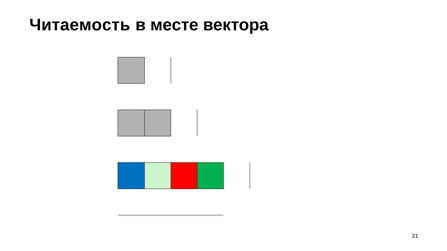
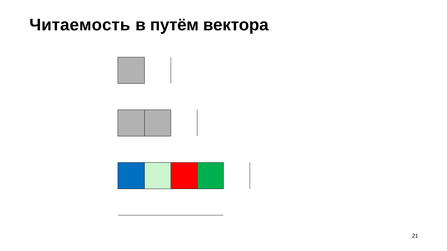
месте: месте -> путём (174, 25)
